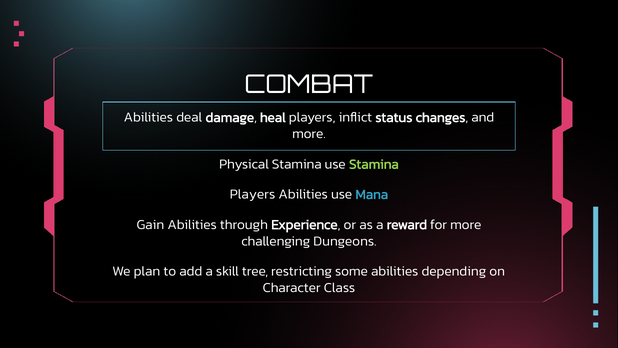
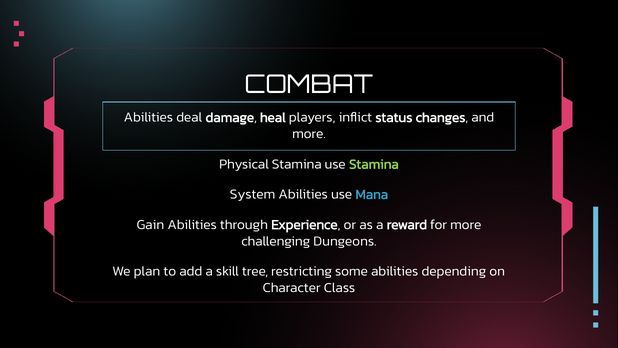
Players: Players -> System (253, 194)
